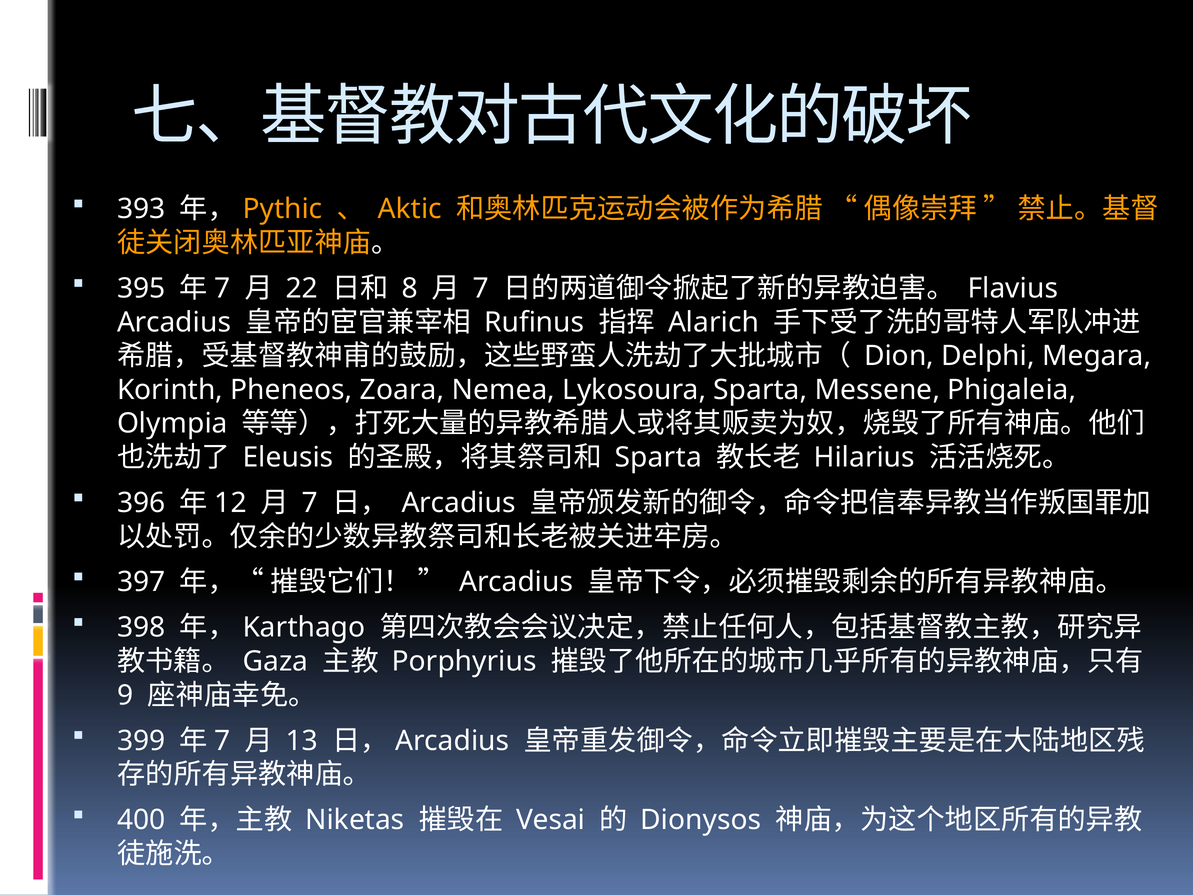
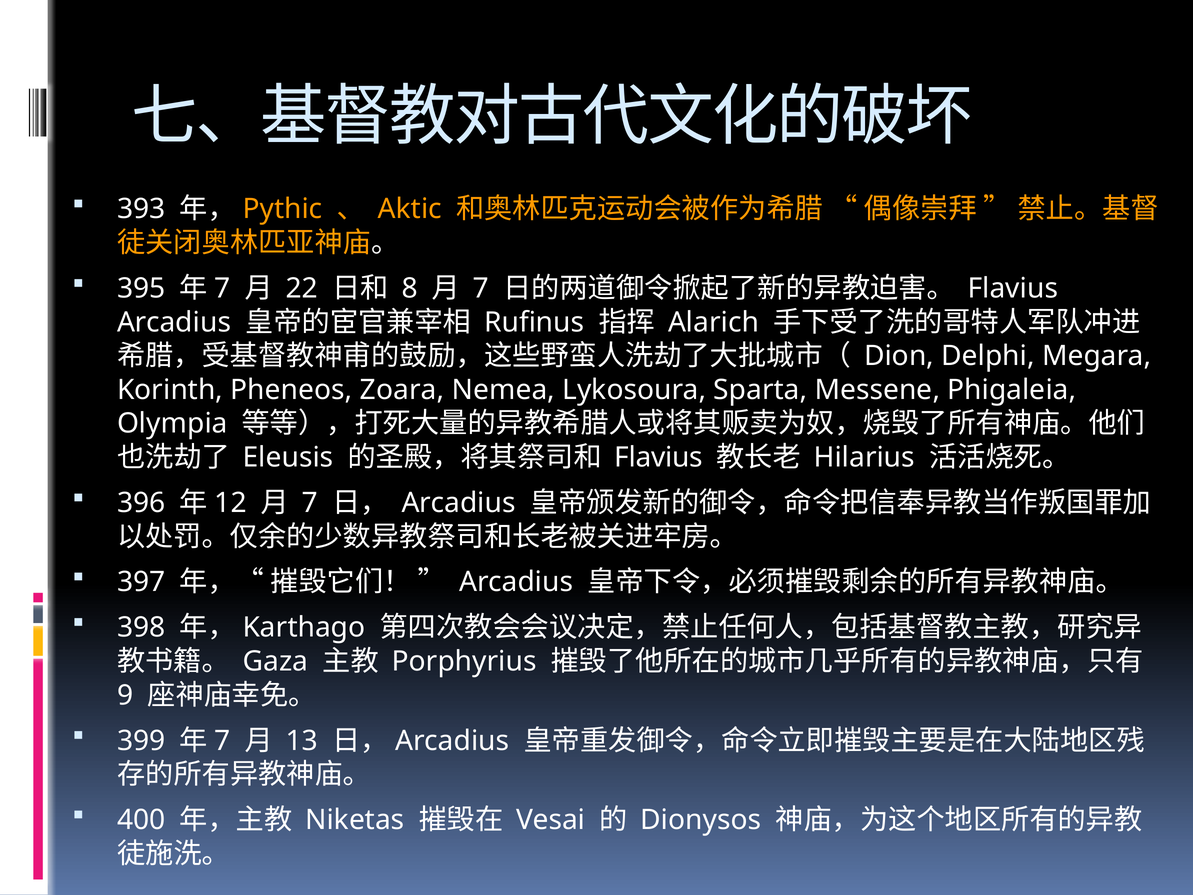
Sparta: Sparta -> Flavius (659, 457)
